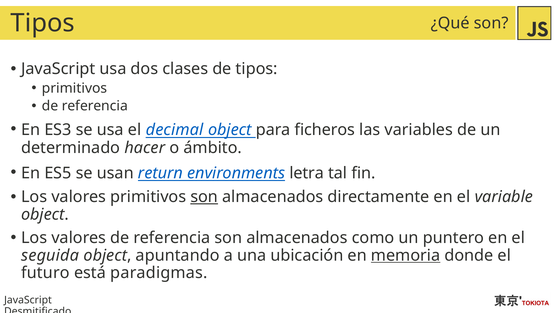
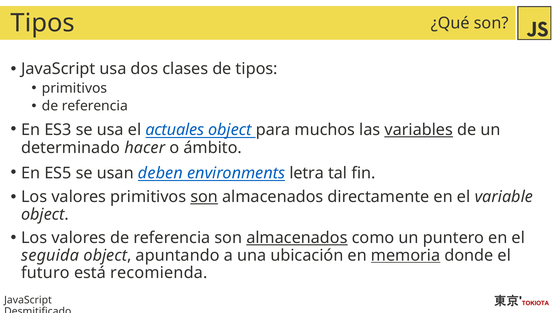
decimal: decimal -> actuales (175, 130)
ficheros: ficheros -> muchos (325, 130)
variables underline: none -> present (419, 130)
return: return -> deben (160, 173)
almacenados underline: none -> present (297, 238)
paradigmas: paradigmas -> recomienda (159, 273)
